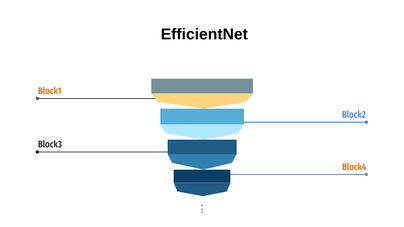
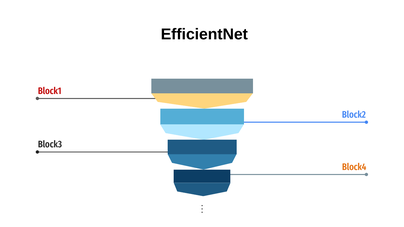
Block1 colour: orange -> red (50, 91)
